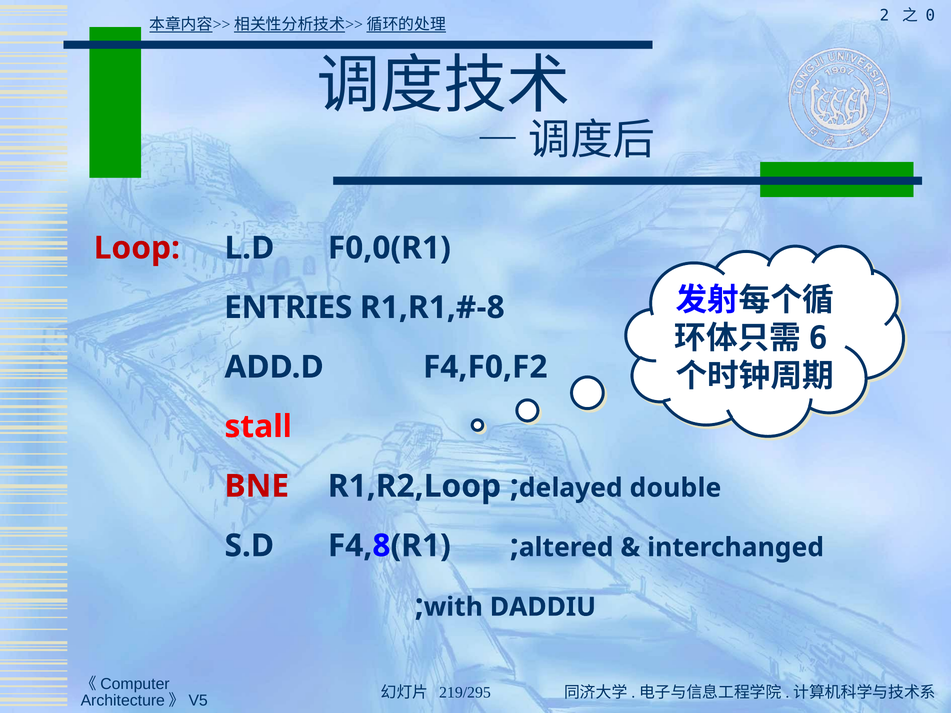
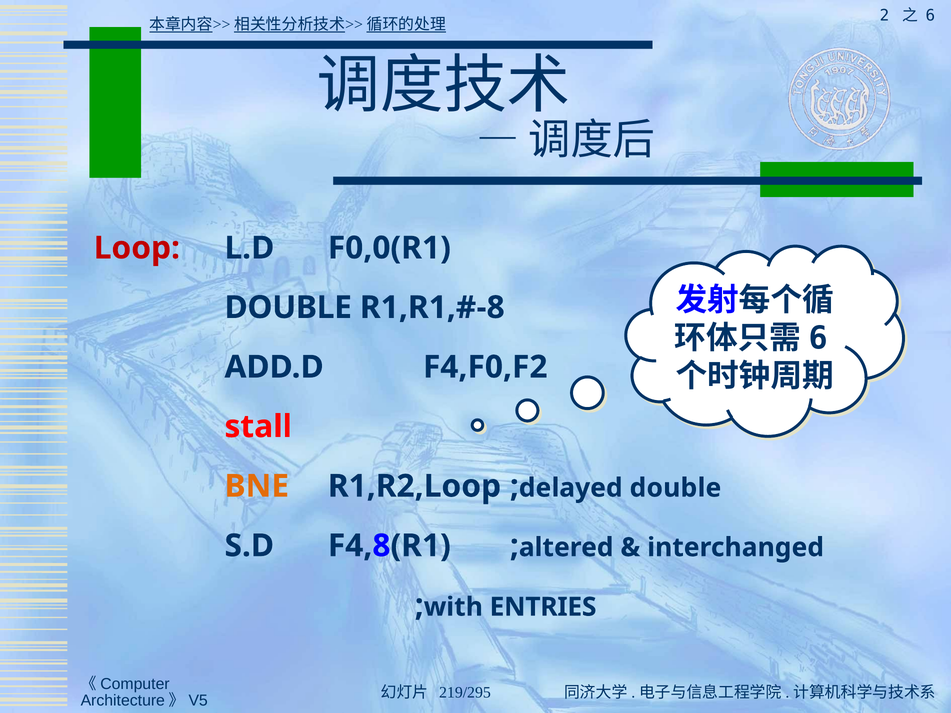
0: 0 -> 6 (930, 15)
ENTRIES: ENTRIES -> DOUBLE (288, 308)
BNE colour: red -> orange (257, 486)
DADDIU: DADDIU -> ENTRIES (543, 607)
